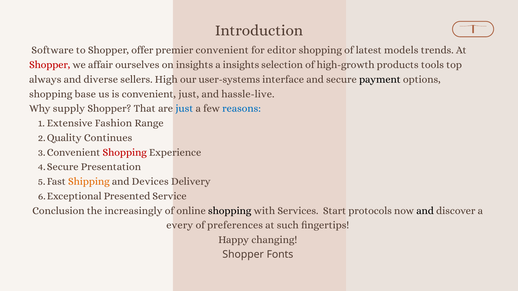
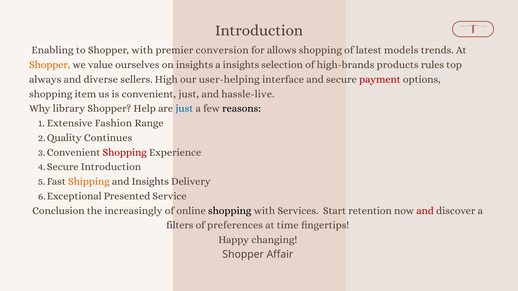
Software: Software -> Enabling (52, 50)
Shopper offer: offer -> with (142, 50)
premier convenient: convenient -> conversion (222, 50)
editor: editor -> allows (282, 50)
Shopper colour: red -> orange (50, 65)
affair: affair -> value (100, 65)
high-growth: high-growth -> high-brands (346, 65)
tools: tools -> rules (433, 65)
user-systems: user-systems -> user-helping (229, 79)
payment colour: black -> red (380, 79)
base: base -> item (85, 94)
supply: supply -> library (69, 109)
That: That -> Help (145, 109)
reasons colour: blue -> black (242, 109)
Presentation: Presentation -> Introduction (111, 167)
and Devices: Devices -> Insights (150, 182)
protocols: protocols -> retention (370, 211)
and colour: black -> red (425, 211)
every: every -> filters (180, 225)
such: such -> time (288, 225)
Fonts: Fonts -> Affair (280, 255)
